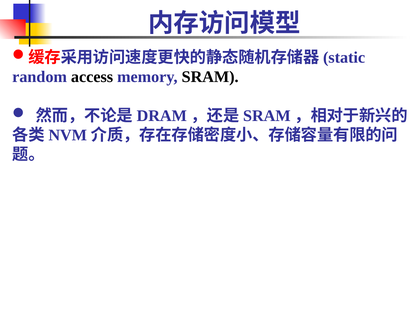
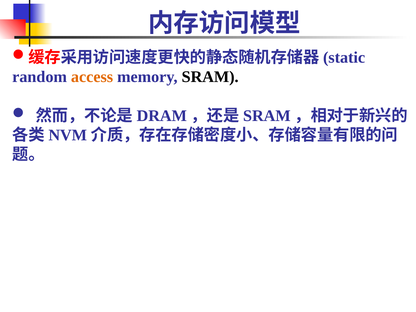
access colour: black -> orange (92, 77)
